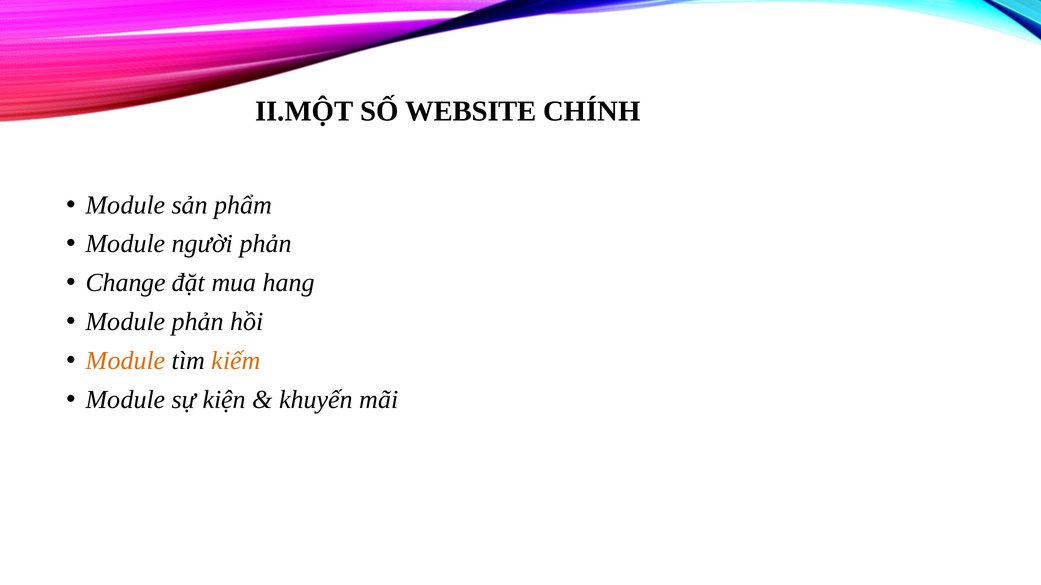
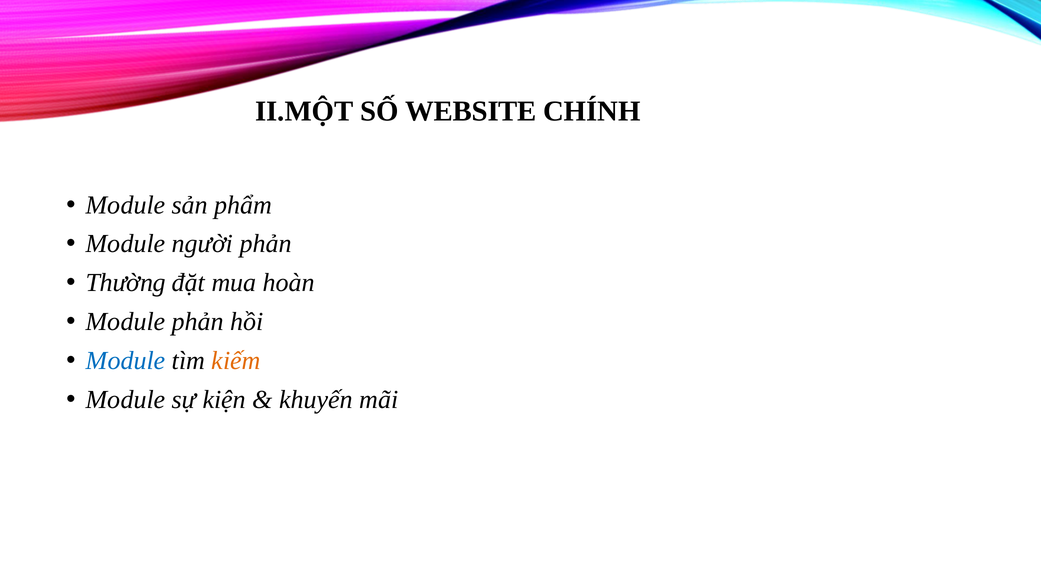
Change: Change -> Thường (126, 283)
hang: hang -> hoàn (289, 283)
Module colour: orange -> blue (126, 361)
